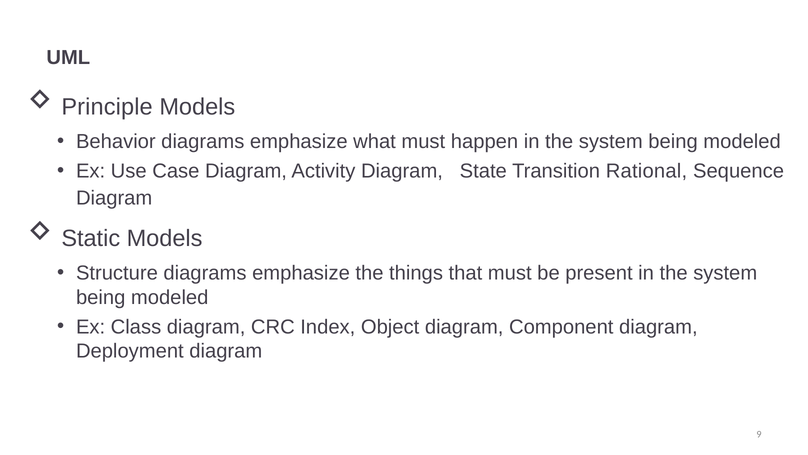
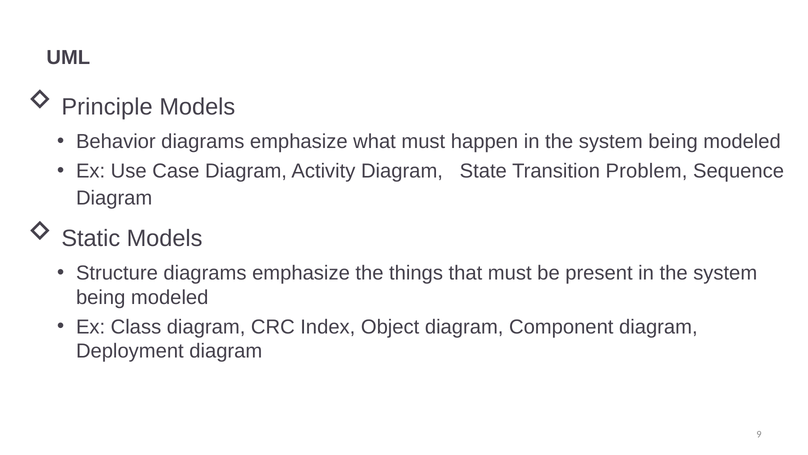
Rational: Rational -> Problem (646, 171)
